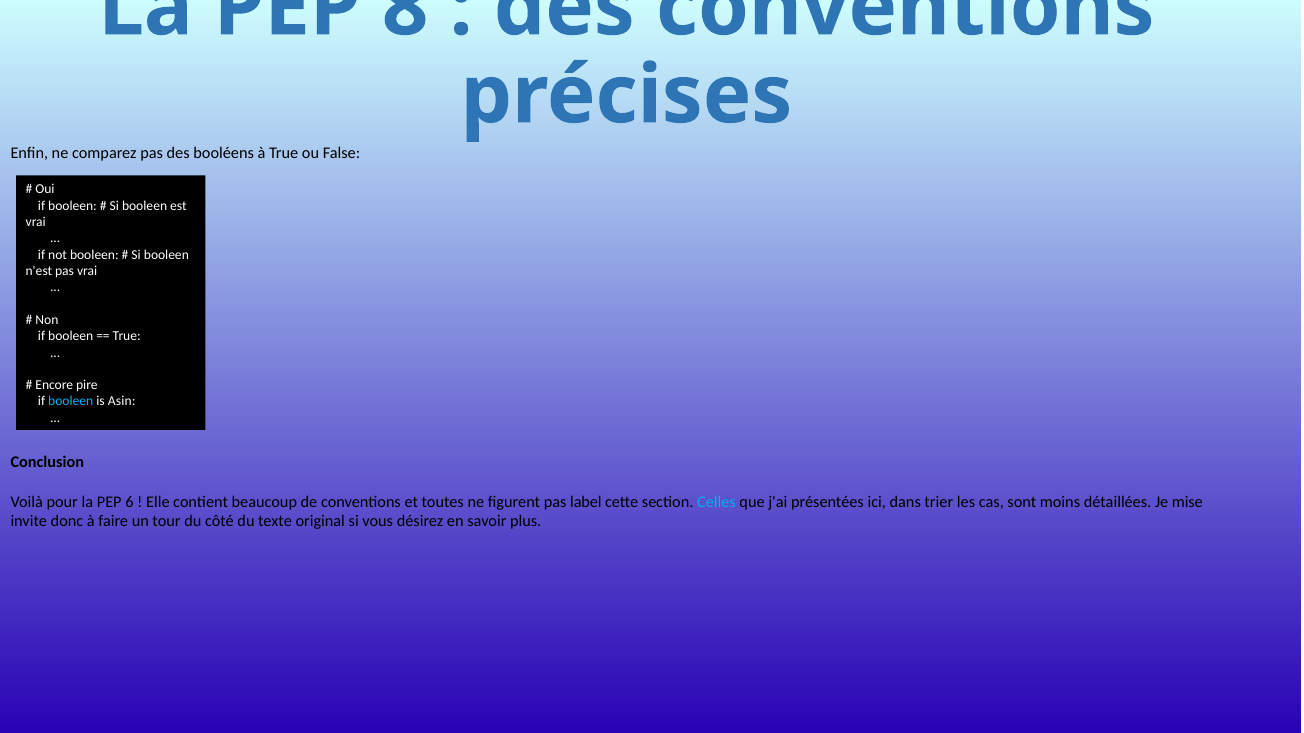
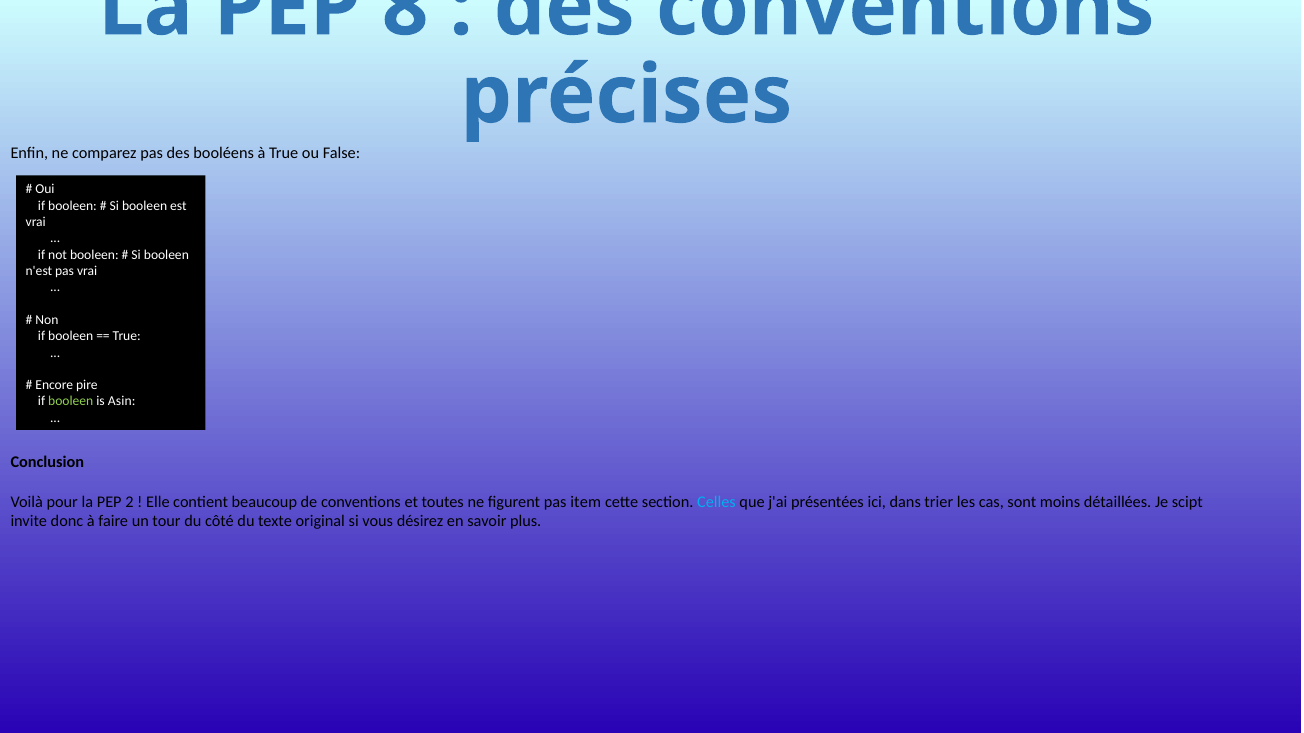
booleen colour: light blue -> light green (71, 402)
6: 6 -> 2 (129, 502)
label: label -> item (586, 502)
mise: mise -> scipt (1187, 502)
